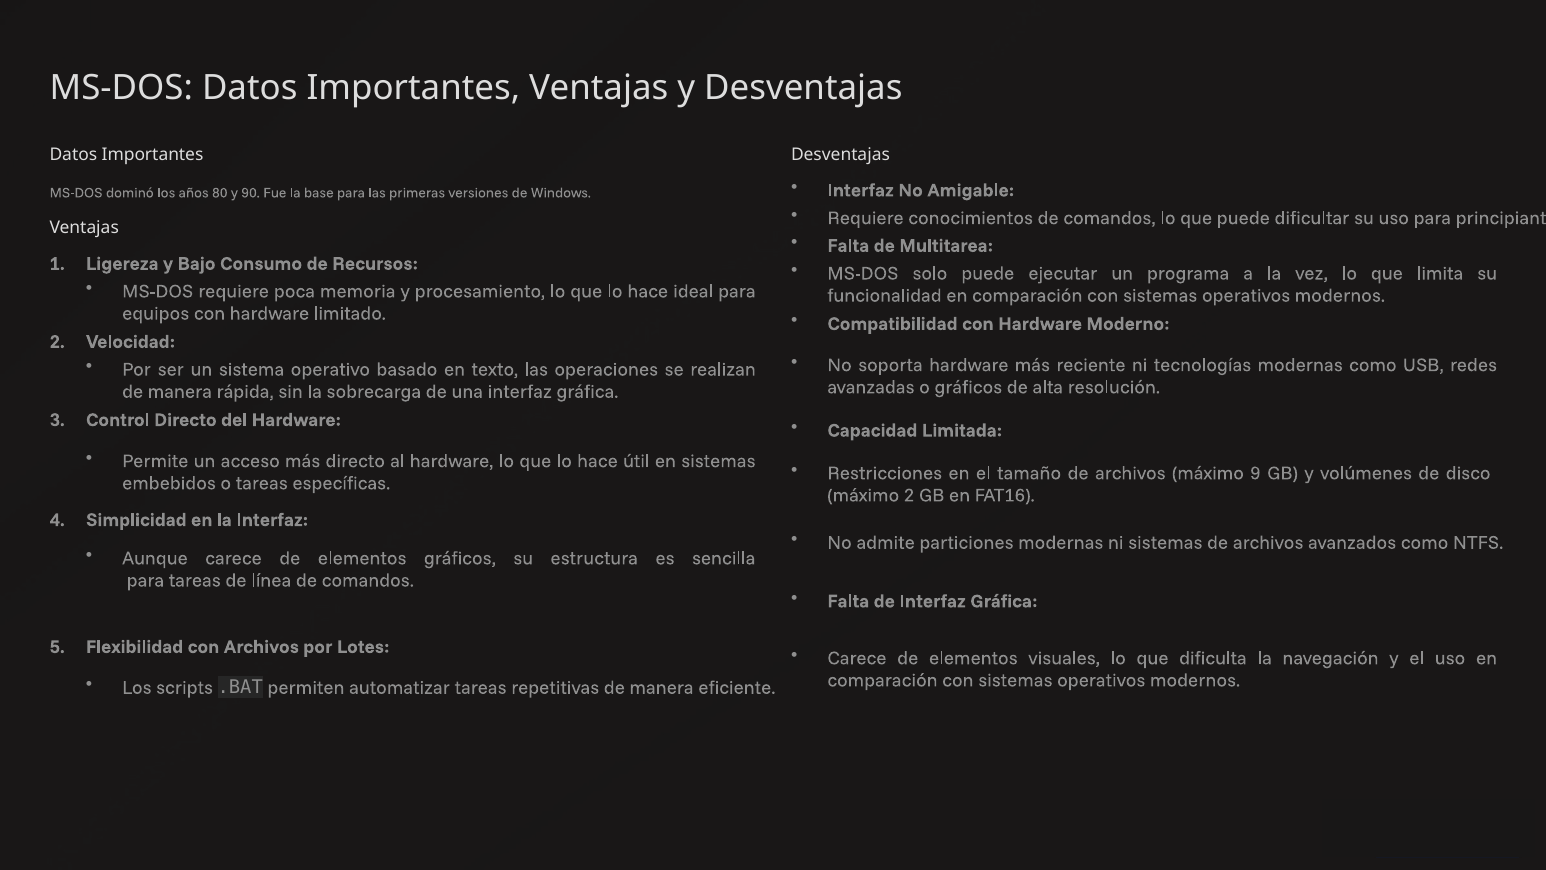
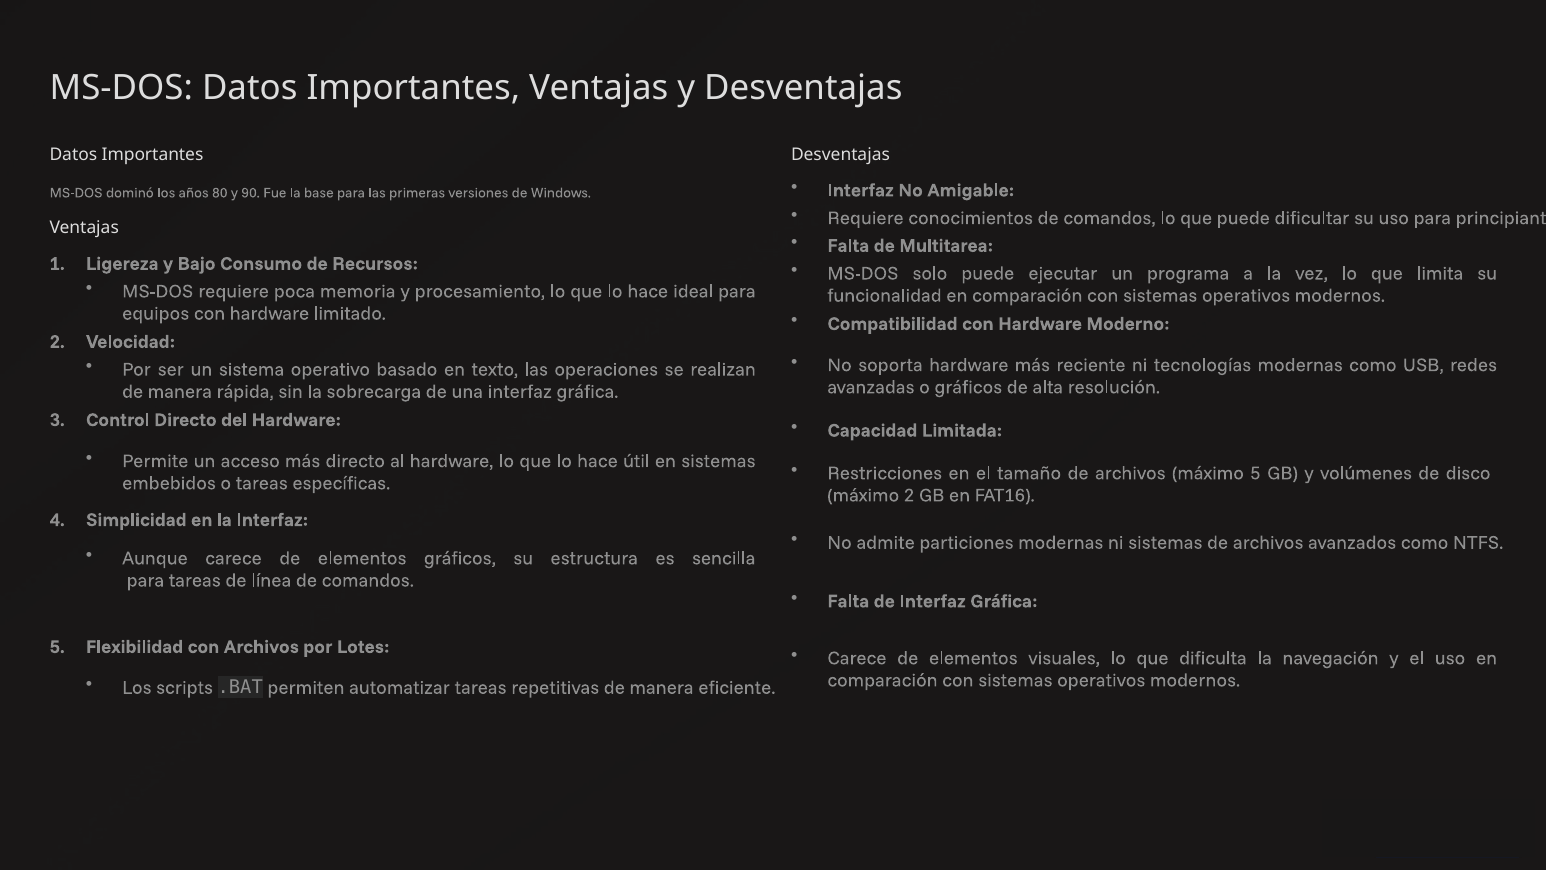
máximo 9: 9 -> 5 (1255, 473)
